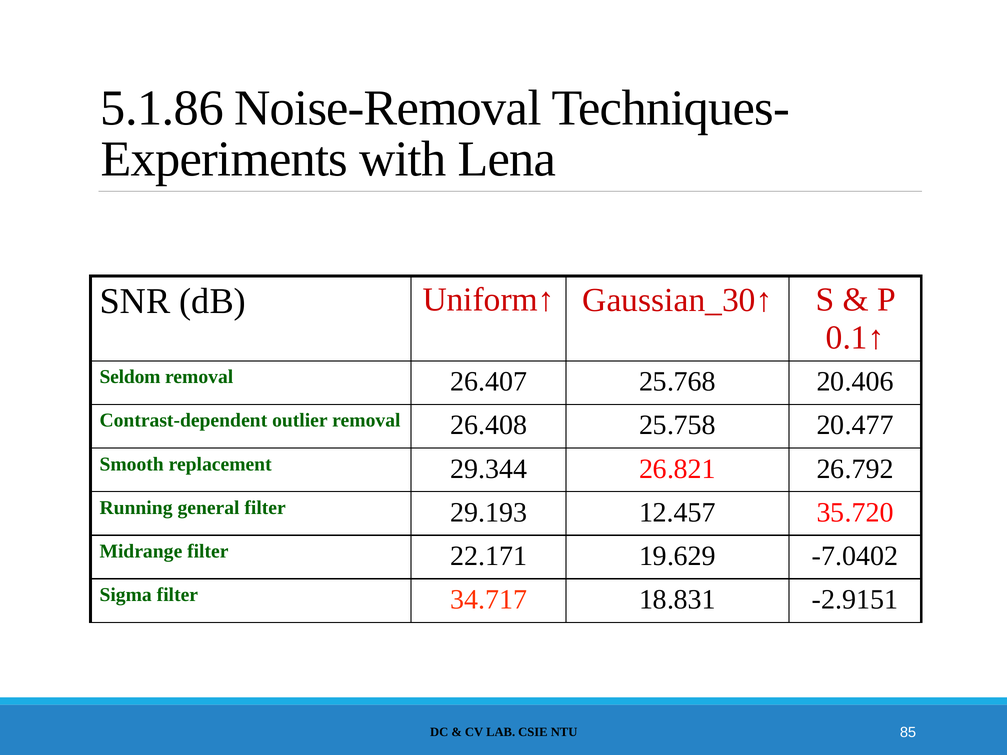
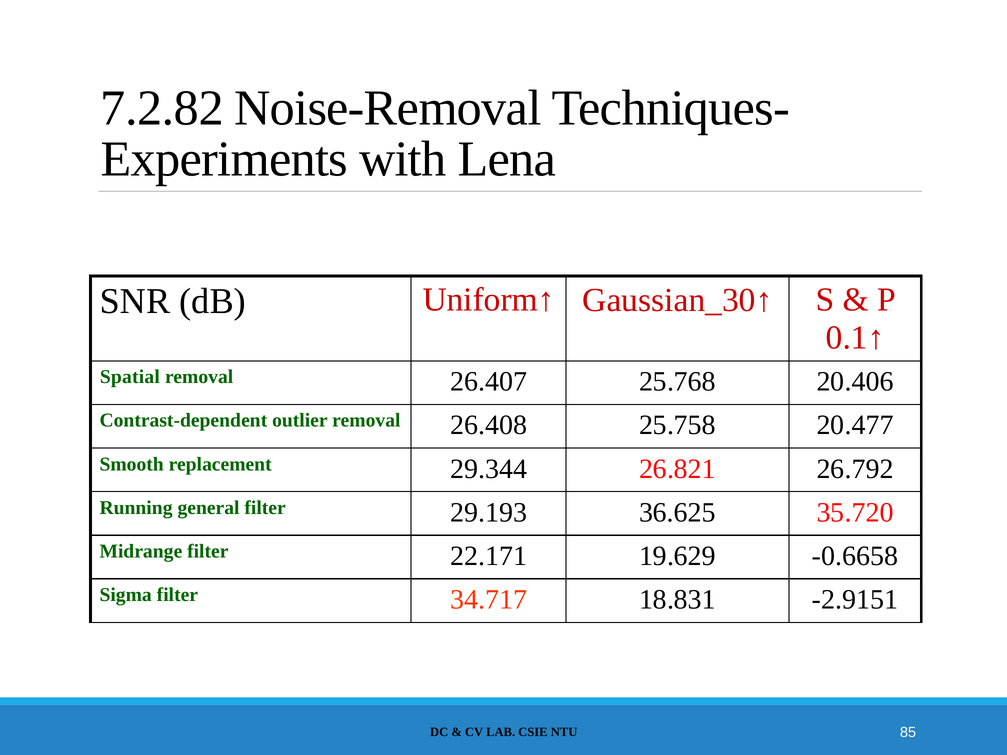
5.1.86: 5.1.86 -> 7.2.82 (162, 108)
Seldom: Seldom -> Spatial (130, 377)
12.457: 12.457 -> 36.625 (677, 513)
-7.0402: -7.0402 -> -0.6658 (855, 556)
